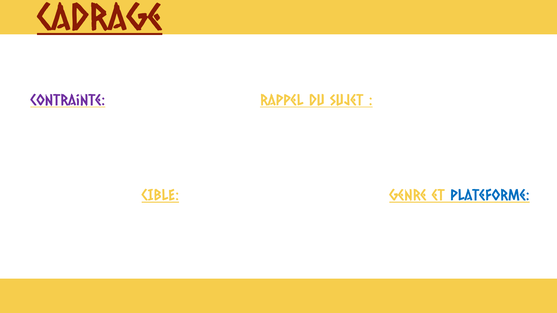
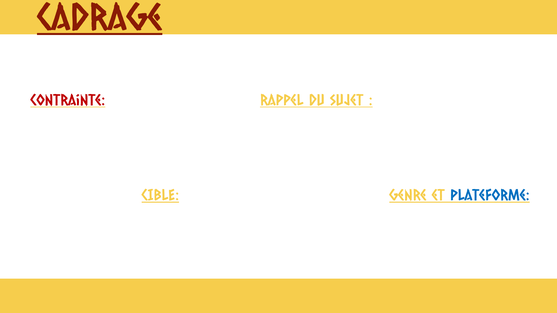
contrainte colour: purple -> red (68, 100)
